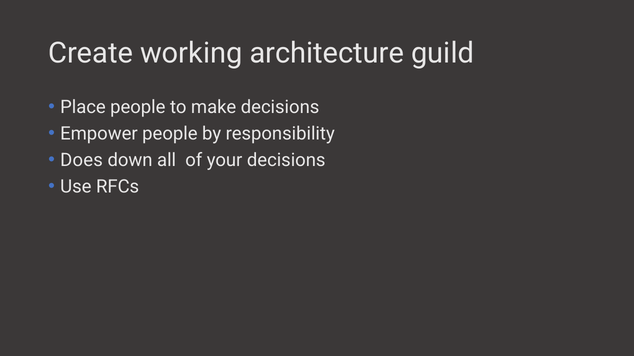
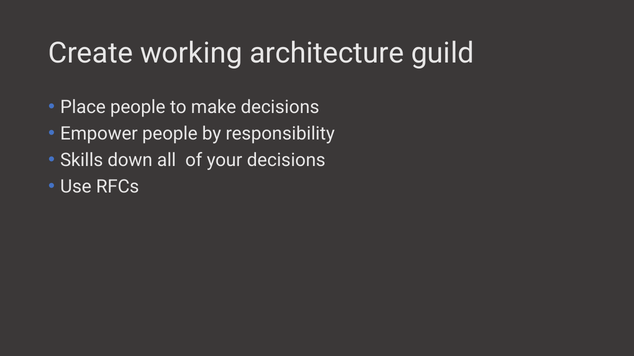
Does: Does -> Skills (82, 160)
